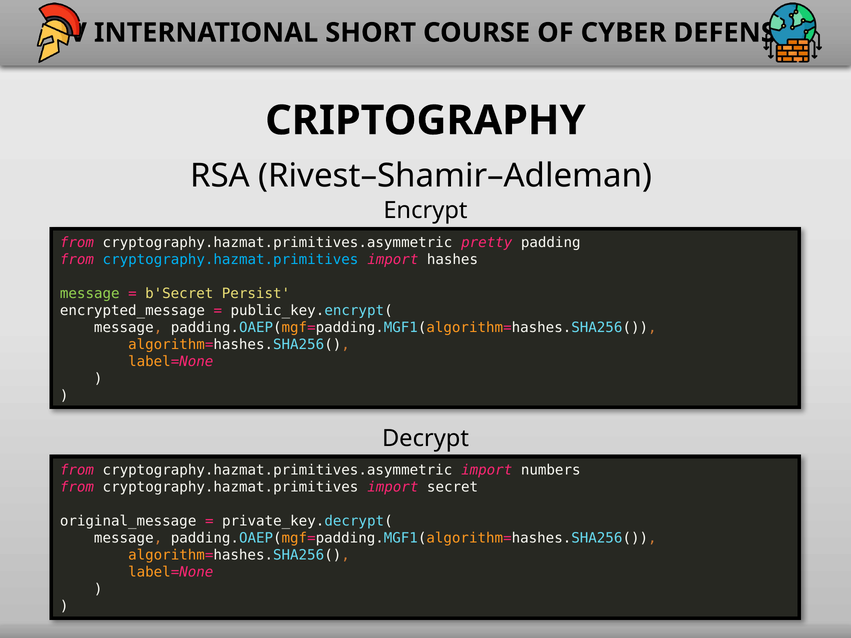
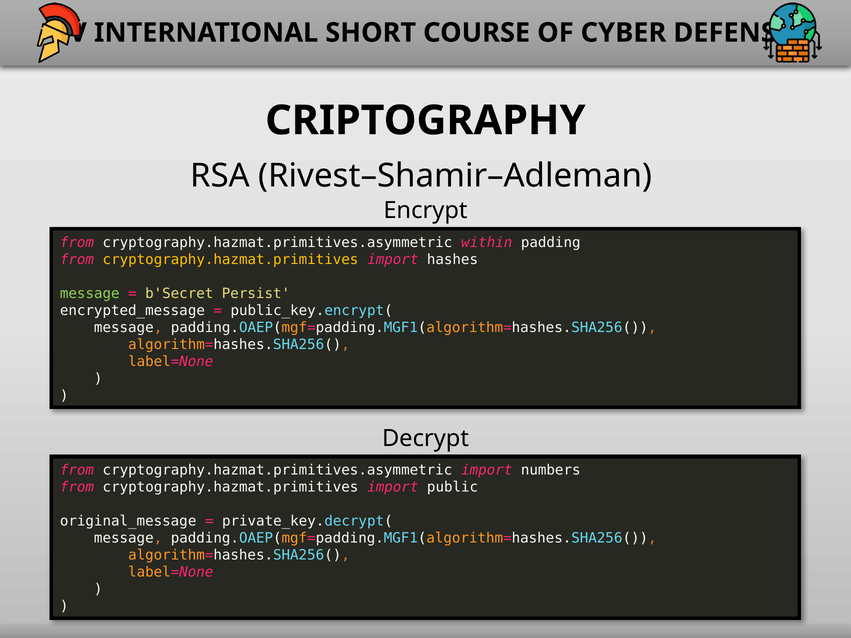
pretty: pretty -> within (487, 243)
cryptography.hazmat.primitives colour: light blue -> yellow (230, 260)
secret: secret -> public (453, 487)
